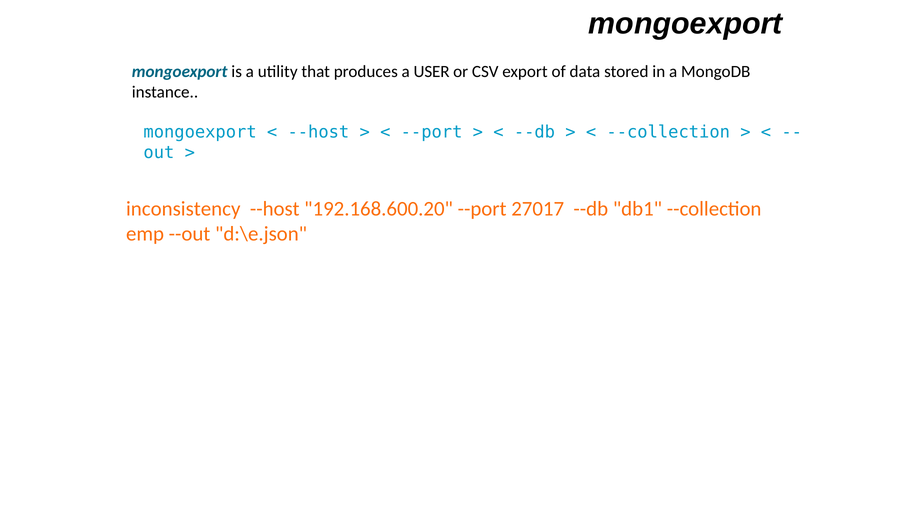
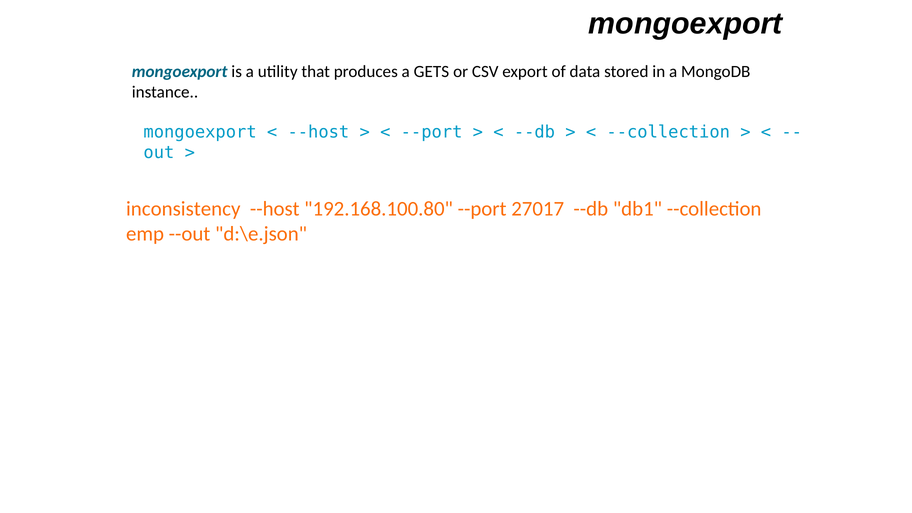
USER: USER -> GETS (431, 72)
192.168.600.20: 192.168.600.20 -> 192.168.100.80 (379, 209)
